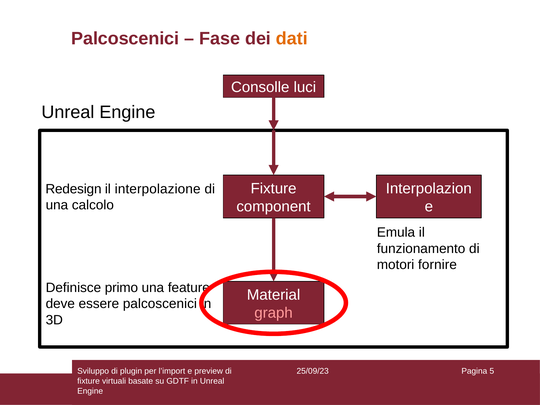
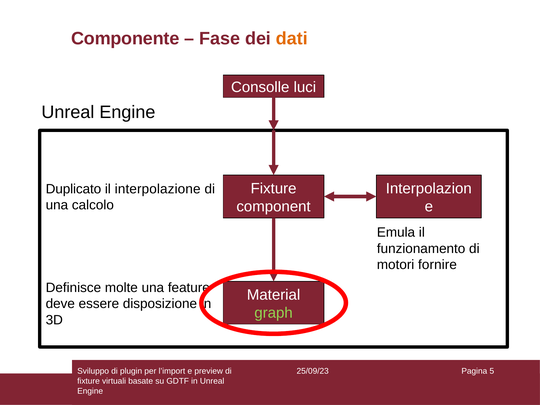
Palcoscenici: Palcoscenici -> Componente (125, 39)
Redesign: Redesign -> Duplicato (73, 189)
primo: primo -> molte (121, 288)
essere palcoscenici: palcoscenici -> disposizione (160, 304)
graph colour: pink -> light green (274, 313)
